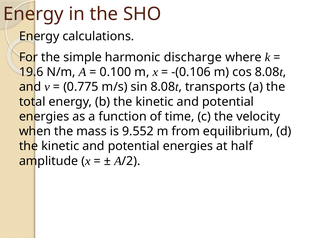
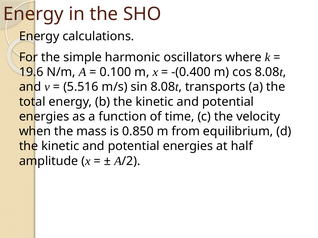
discharge: discharge -> oscillators (193, 57)
-(0.106: -(0.106 -> -(0.400 (191, 72)
0.775: 0.775 -> 5.516 (81, 87)
9.552: 9.552 -> 0.850 (138, 132)
